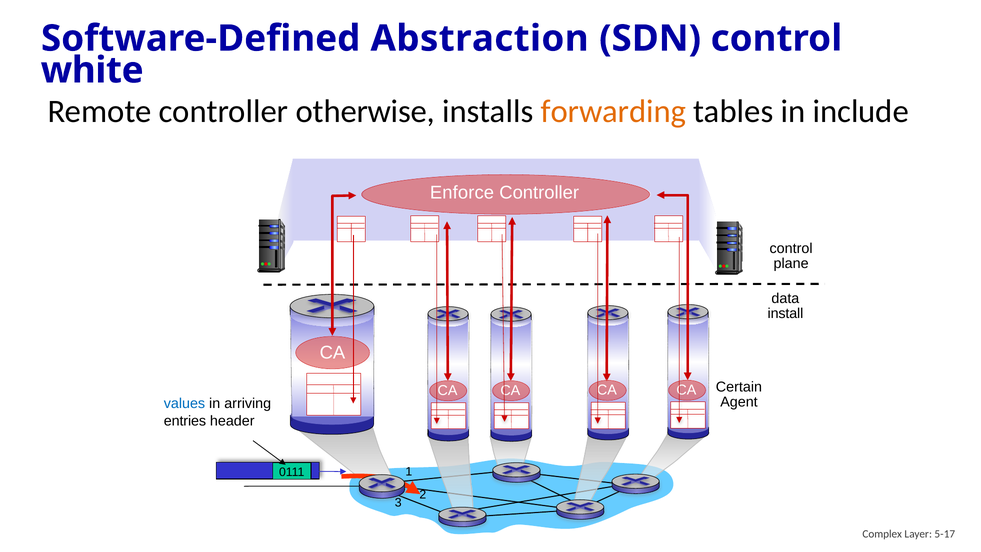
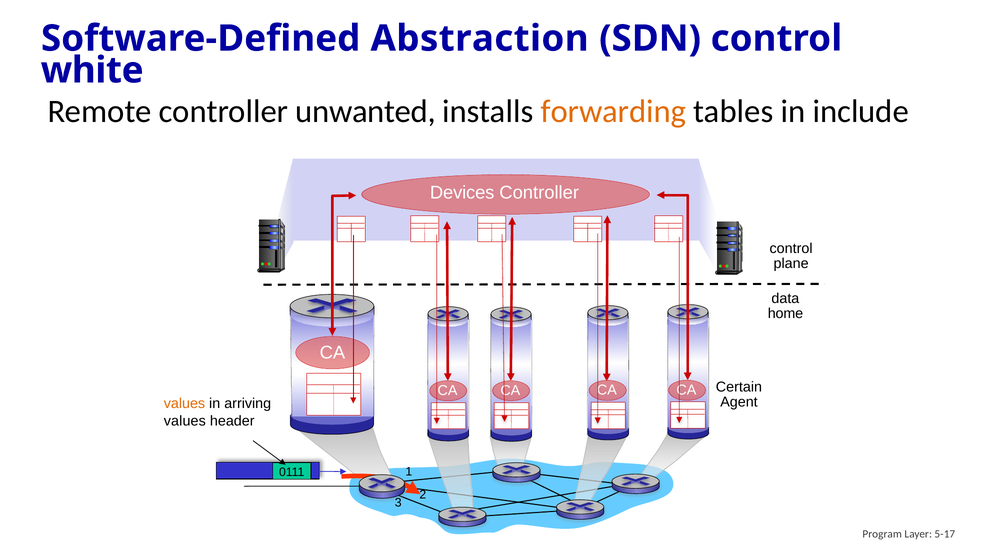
otherwise: otherwise -> unwanted (366, 111)
Enforce: Enforce -> Devices (462, 193)
install: install -> home (785, 314)
values colour: blue -> orange (184, 403)
entries: entries -> values (185, 421)
Complex: Complex -> Program (882, 534)
